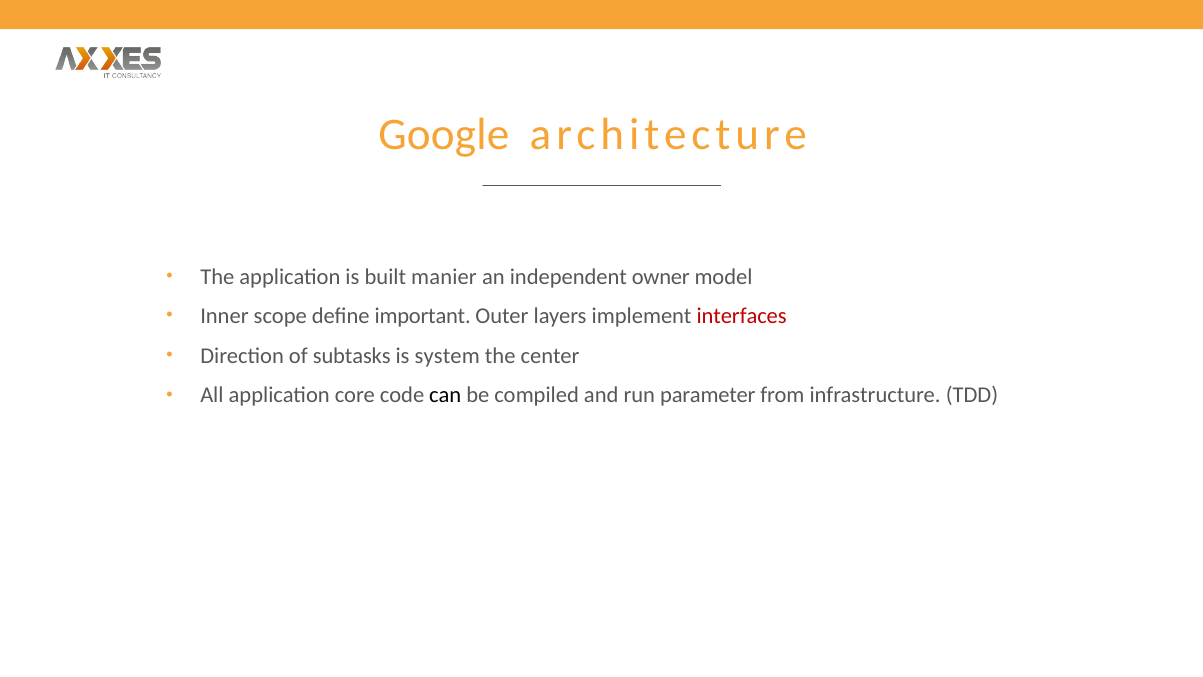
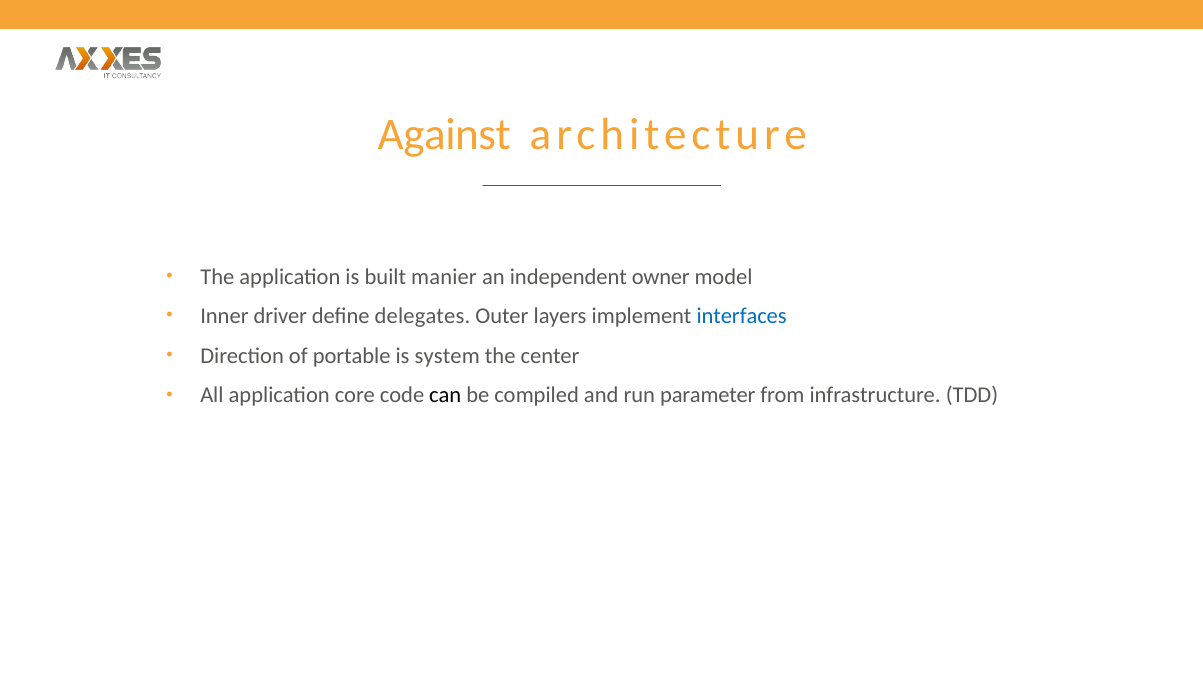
Google: Google -> Against (444, 134)
scope: scope -> driver (280, 316)
important: important -> delegates (422, 316)
interfaces colour: red -> blue (742, 316)
subtasks: subtasks -> portable (352, 356)
